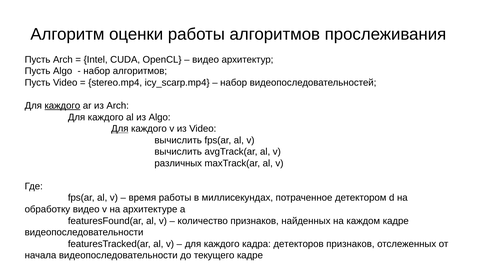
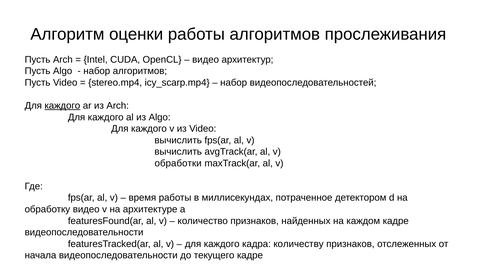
Для underline: present -> none (120, 129)
различных: различных -> обработки (178, 163)
детекторов: детекторов -> количеству (299, 244)
